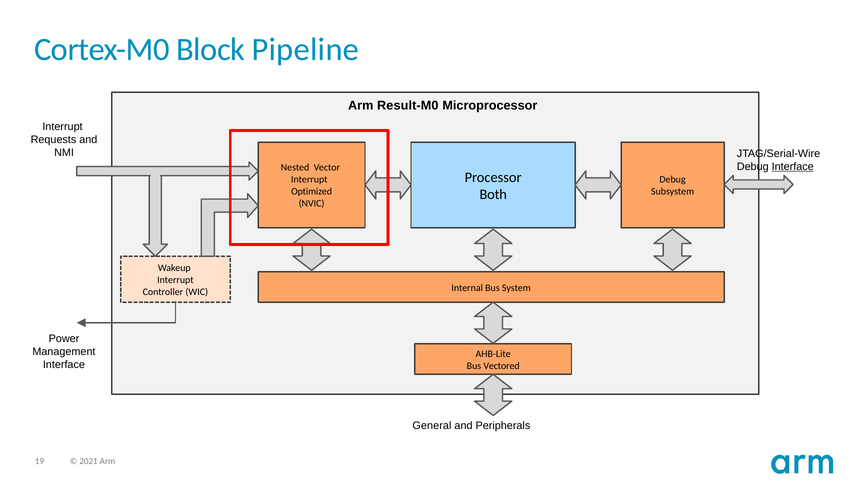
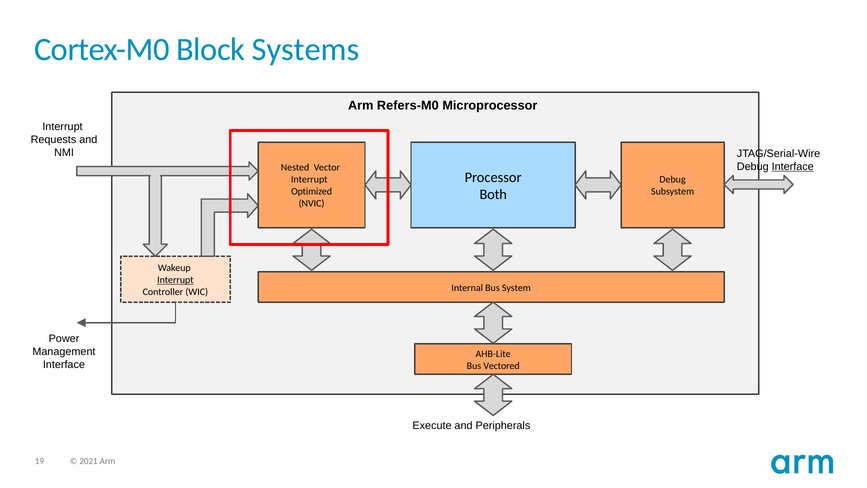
Pipeline: Pipeline -> Systems (306, 50)
Result-M0: Result-M0 -> Refers-M0 (408, 106)
Interrupt underline: none -> present (175, 280)
General: General -> Execute (432, 426)
